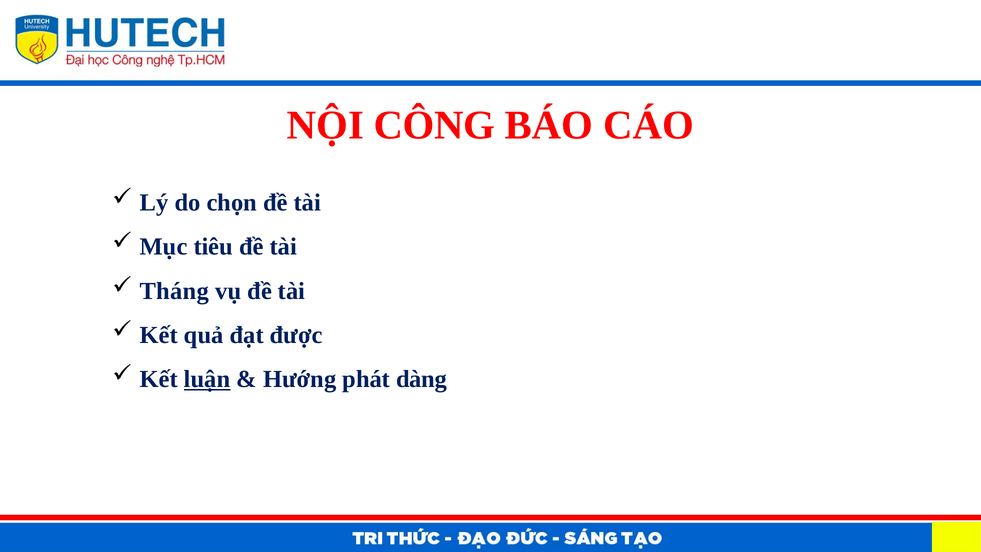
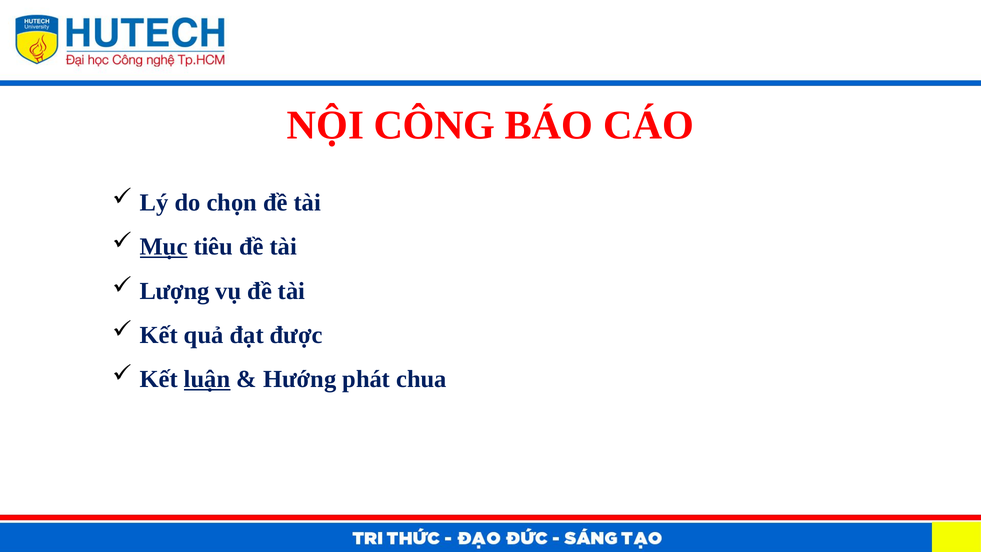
Mục underline: none -> present (164, 247)
Tháng: Tháng -> Lượng (175, 291)
dàng: dàng -> chua (421, 379)
